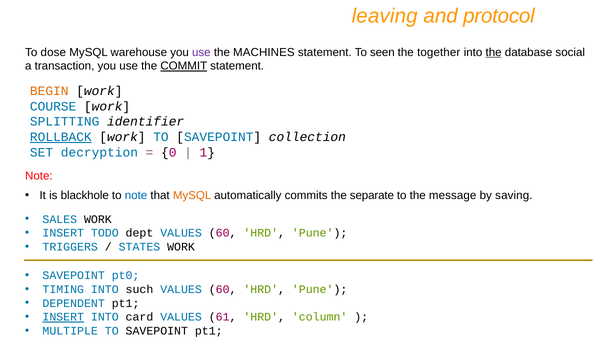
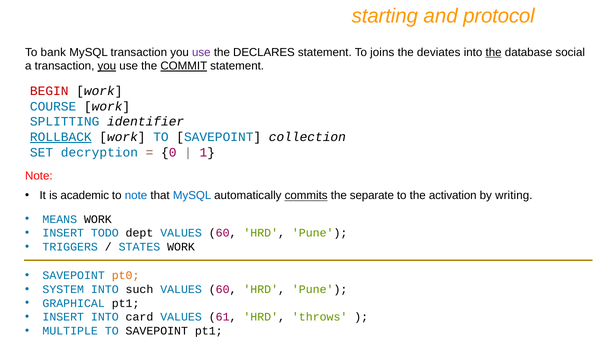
leaving: leaving -> starting (385, 16)
dose: dose -> bank (53, 52)
MySQL warehouse: warehouse -> transaction (139, 52)
MACHINES: MACHINES -> DECLARES (264, 52)
seen: seen -> joins (382, 52)
together: together -> deviates (439, 52)
you underline: none -> present (107, 66)
BEGIN colour: orange -> red (49, 91)
blackhole: blackhole -> academic (85, 196)
MySQL colour: orange -> blue (192, 196)
commits underline: none -> present (306, 196)
message: message -> activation (453, 196)
saving: saving -> writing (514, 196)
SALES: SALES -> MEANS (60, 220)
pt0 colour: blue -> orange (126, 276)
TIMING: TIMING -> SYSTEM (63, 290)
DEPENDENT: DEPENDENT -> GRAPHICAL (74, 304)
INSERT underline: present -> none (63, 318)
column: column -> throws (320, 318)
